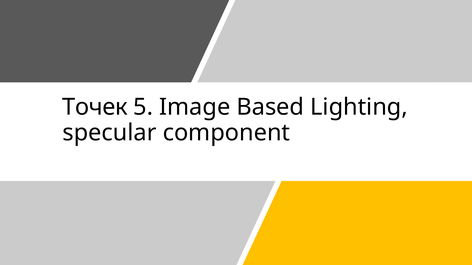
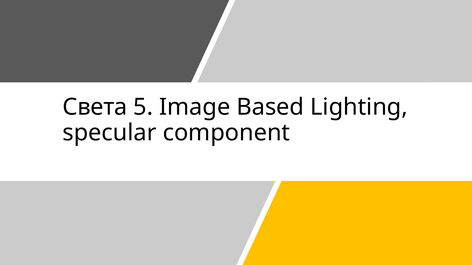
Точек: Точек -> Света (95, 107)
